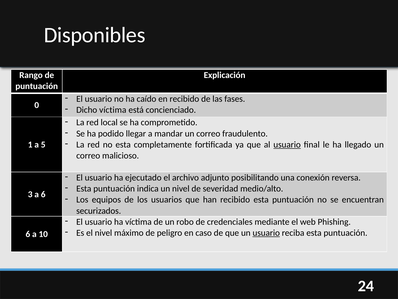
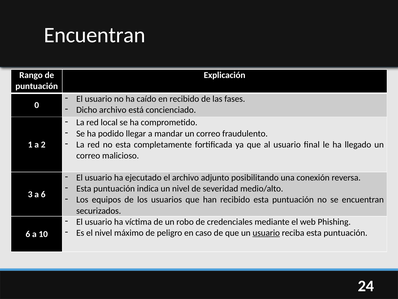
Disponibles: Disponibles -> Encuentran (95, 35)
Dicho víctima: víctima -> archivo (113, 110)
usuario underline: present -> none (287, 144)
5: 5 -> 2 (43, 144)
